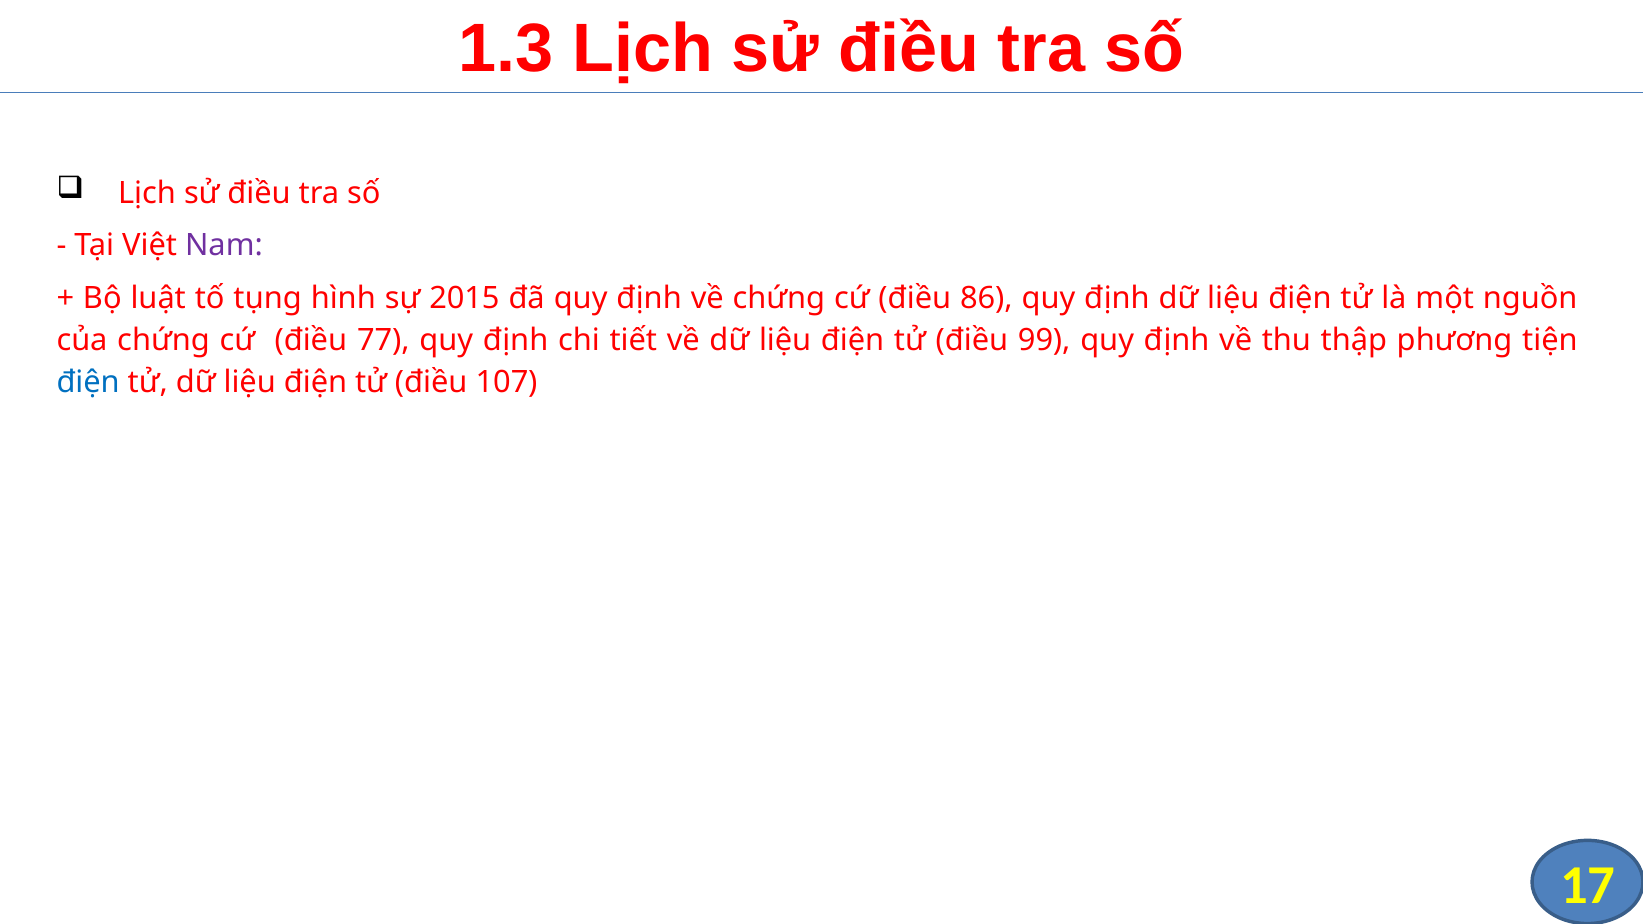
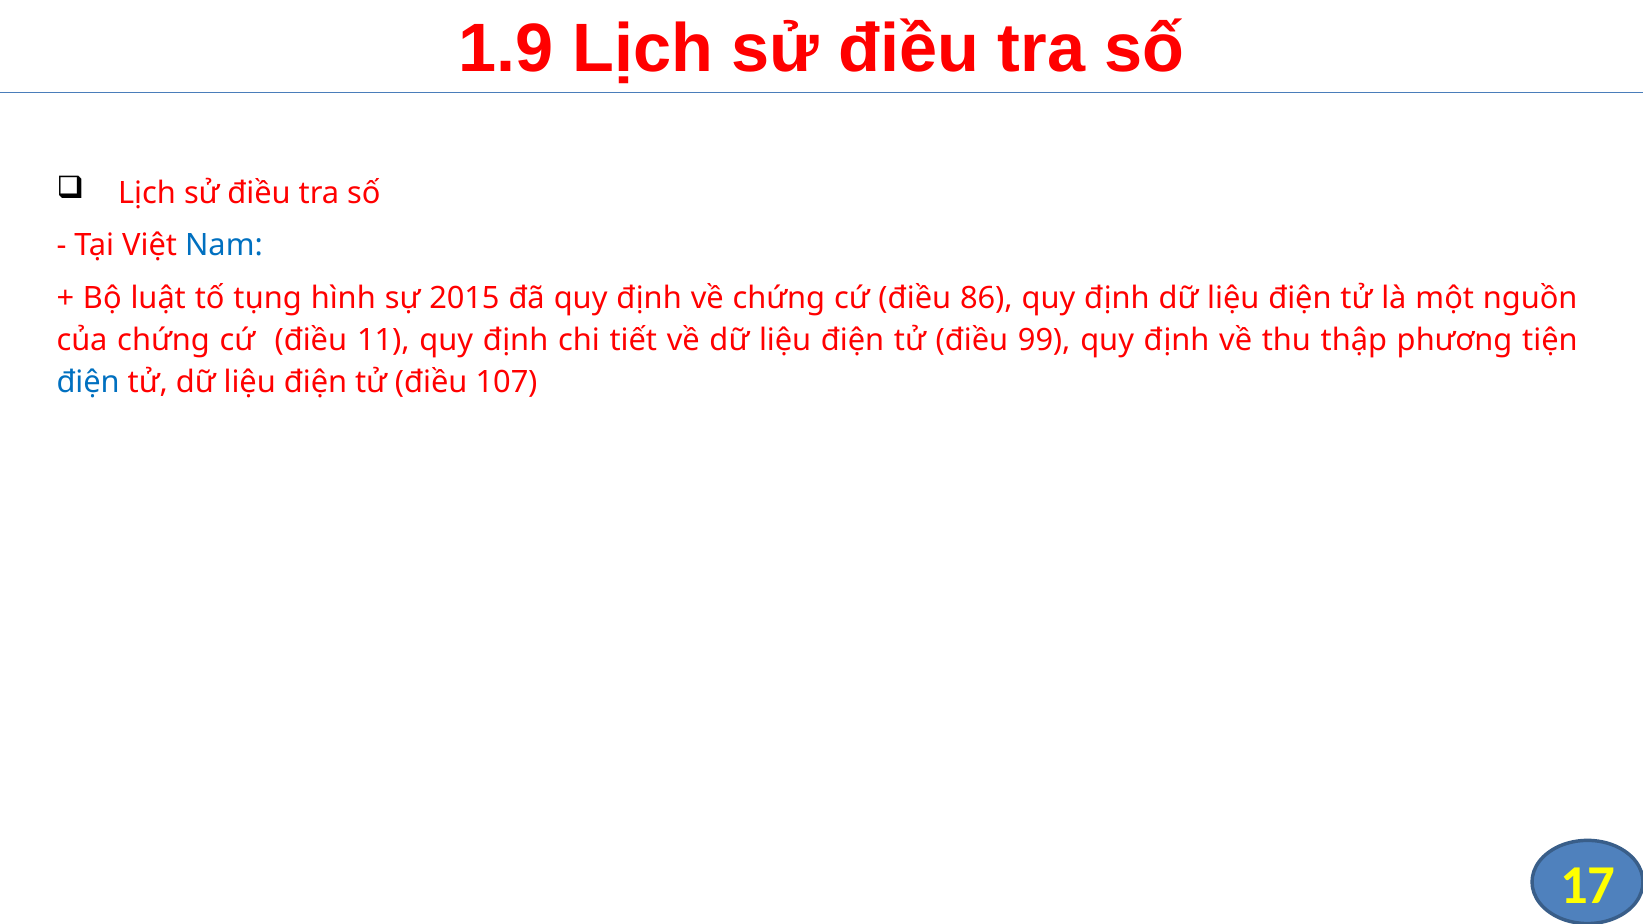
1.3: 1.3 -> 1.9 (506, 49)
Nam colour: purple -> blue (224, 246)
77: 77 -> 11 (383, 340)
